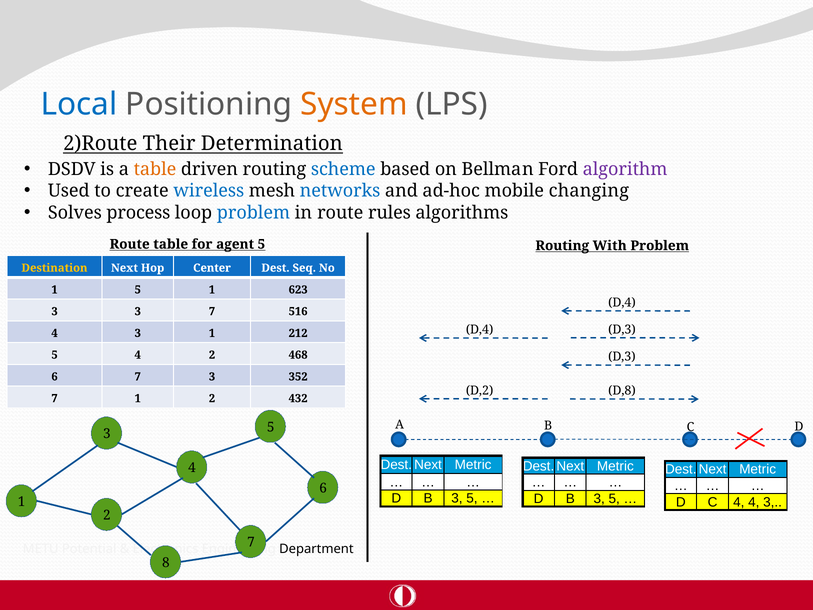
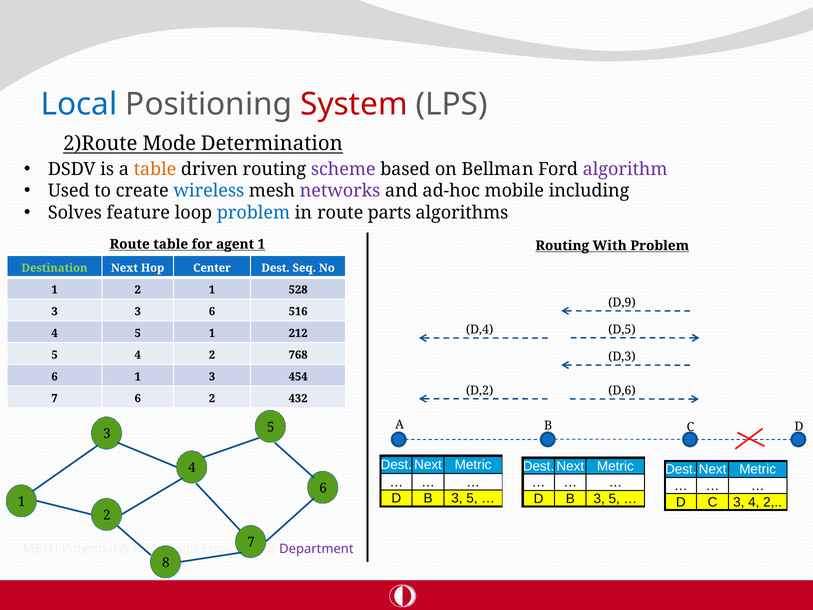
System colour: orange -> red (354, 104)
Their: Their -> Mode (169, 144)
scheme colour: blue -> purple (343, 169)
networks colour: blue -> purple (340, 191)
changing: changing -> including (589, 191)
process: process -> feature (138, 213)
rules: rules -> parts (389, 213)
agent 5: 5 -> 1 (261, 244)
Destination colour: yellow -> light green (54, 268)
5: 5 -> 2 (138, 290)
623: 623 -> 528 (298, 290)
D,4: D,4 -> D,9 (622, 302)
3 7: 7 -> 6 (212, 311)
D,3: D,3 -> D,5 (622, 330)
3: 3 -> 5 (138, 333)
468: 468 -> 768 (298, 355)
6 7: 7 -> 1 (138, 377)
352: 352 -> 454 (298, 377)
D,8: D,8 -> D,6 (622, 391)
1: 1 -> 6 (138, 398)
C 4: 4 -> 3 (739, 502)
3: 3 -> 2 (773, 502)
Department colour: black -> purple (316, 548)
